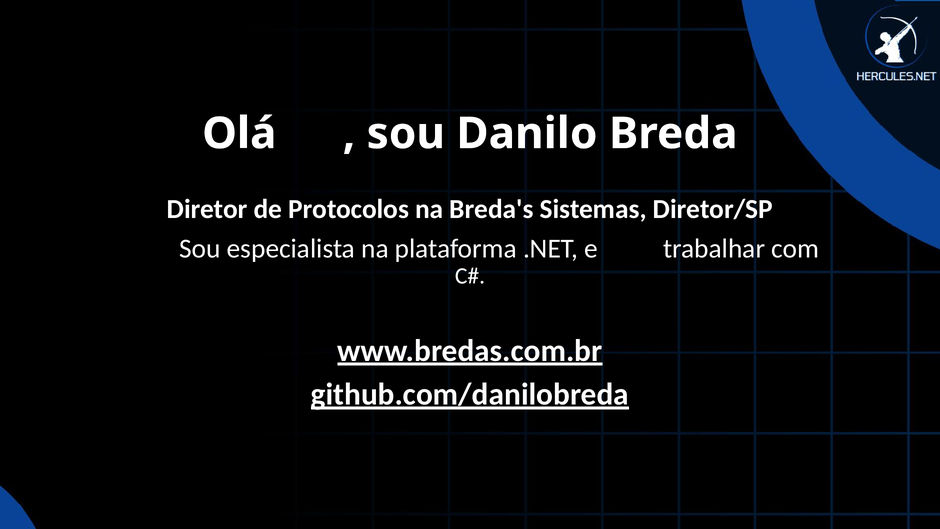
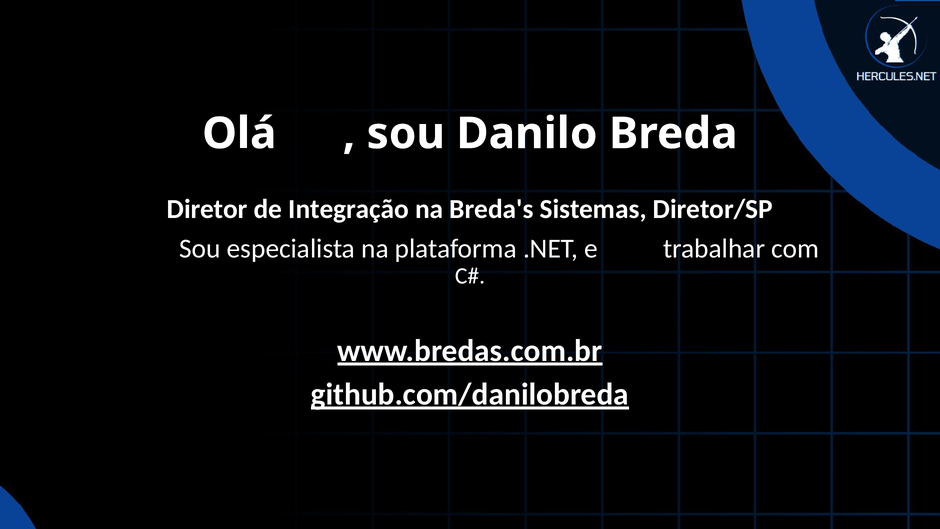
Protocolos: Protocolos -> Integração (349, 209)
